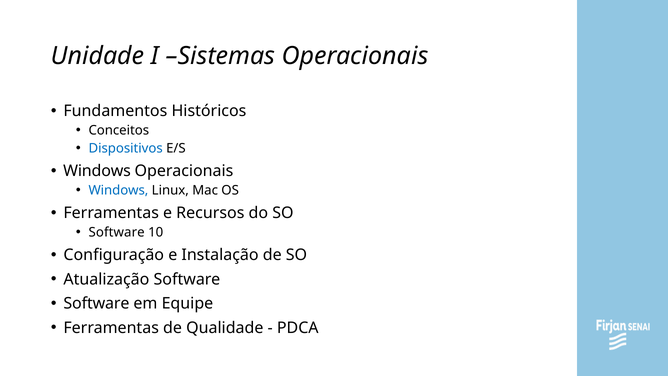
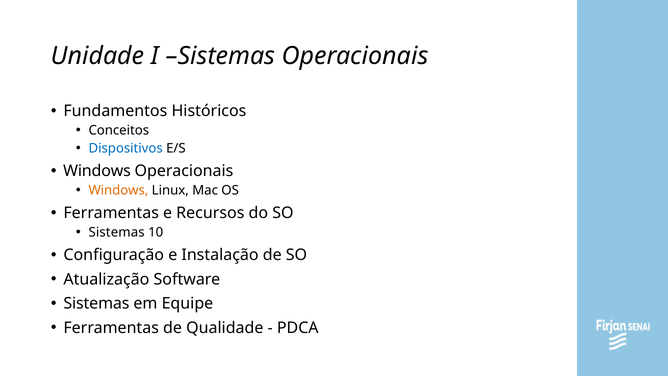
Windows colour: blue -> orange (118, 190)
Software: Software -> Sistemas (117, 232)
Software: Software -> Sistemas (96, 303)
